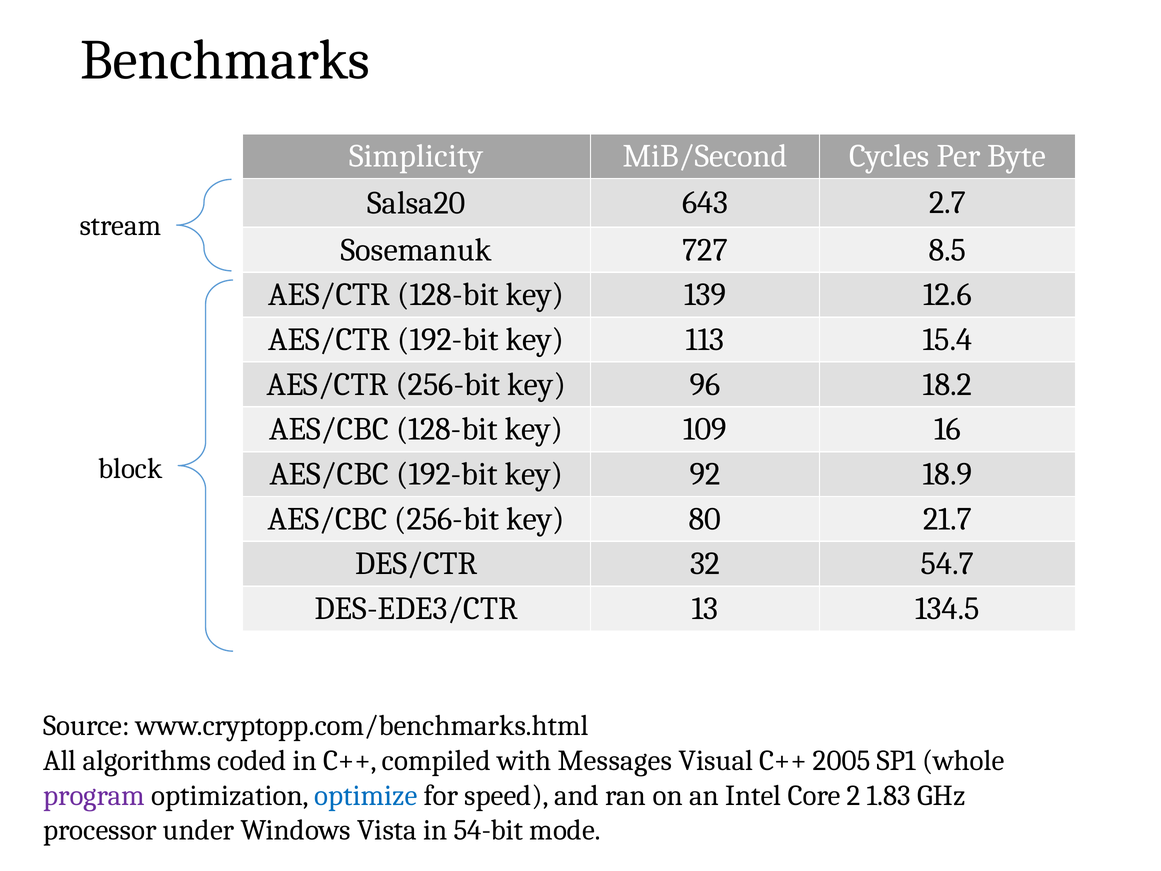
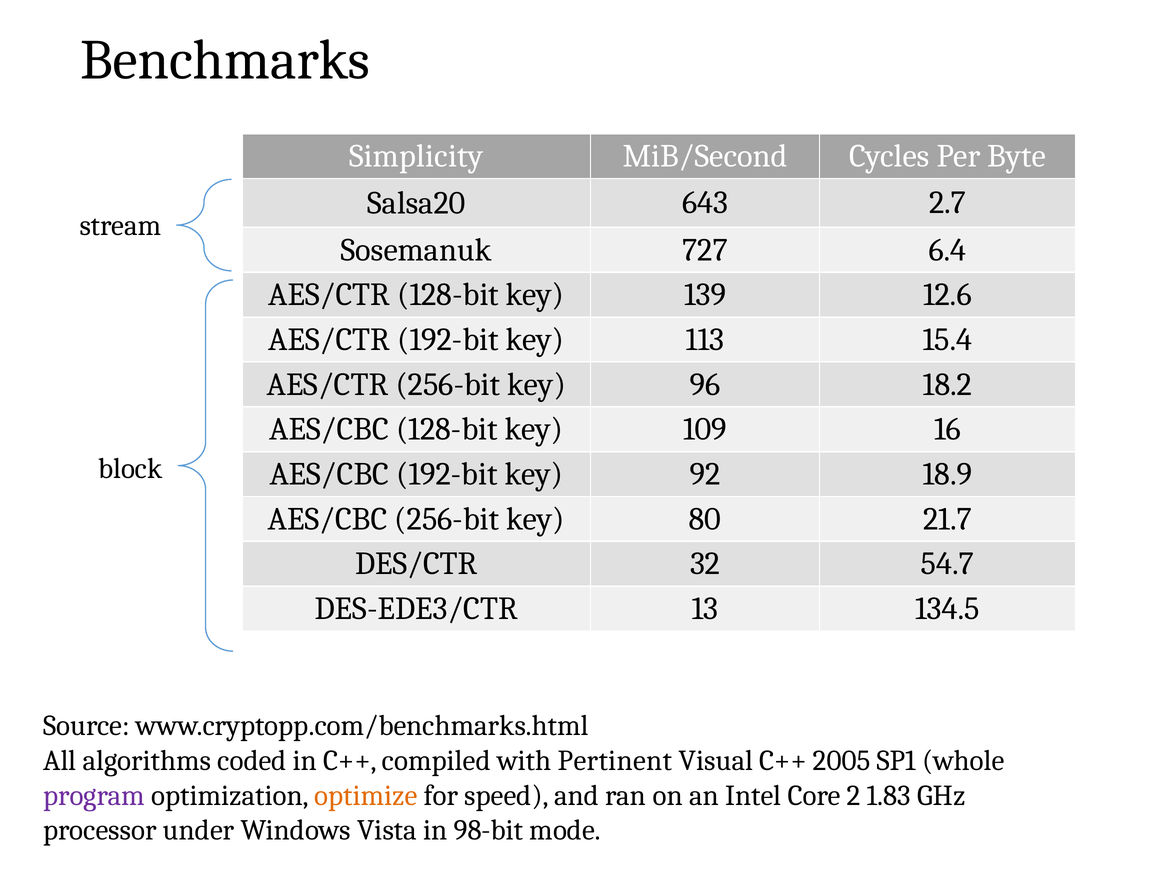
8.5: 8.5 -> 6.4 (947, 250)
Messages: Messages -> Pertinent (615, 760)
optimize colour: blue -> orange (366, 795)
54-bit: 54-bit -> 98-bit (488, 830)
